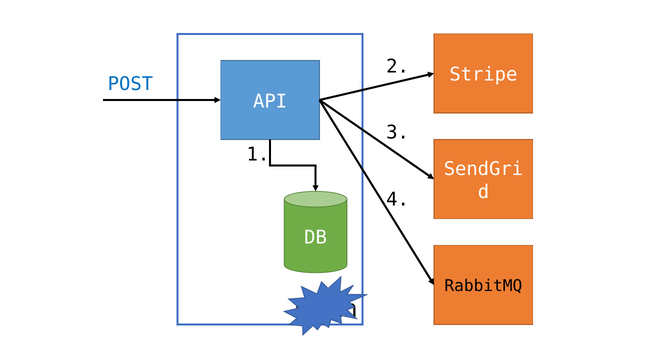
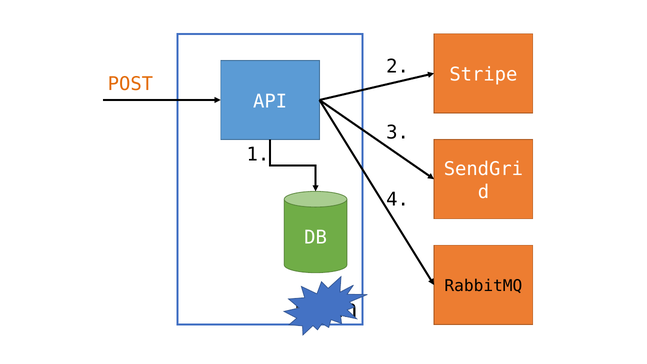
POST colour: blue -> orange (130, 84)
